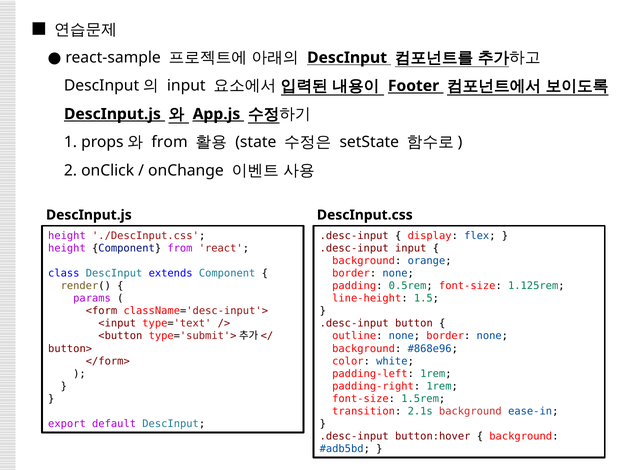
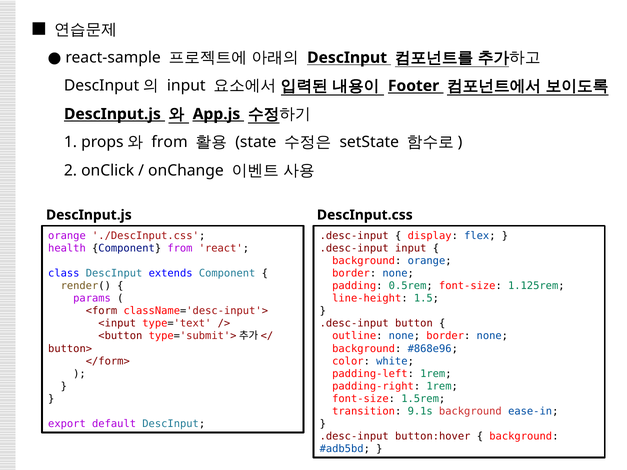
height: height -> orange (67, 236)
height: height -> health (67, 248)
2.1s: 2.1s -> 9.1s (420, 411)
